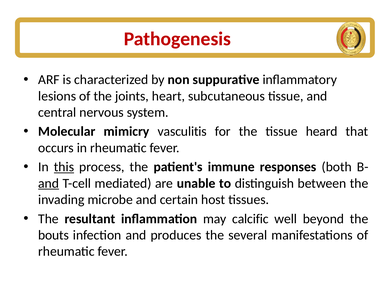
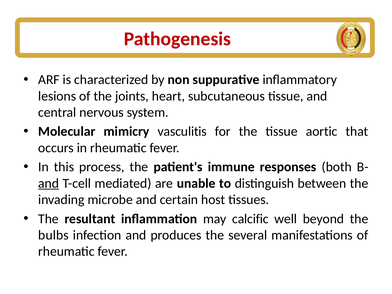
heard: heard -> aortic (322, 131)
this underline: present -> none (64, 167)
bouts: bouts -> bulbs (53, 235)
